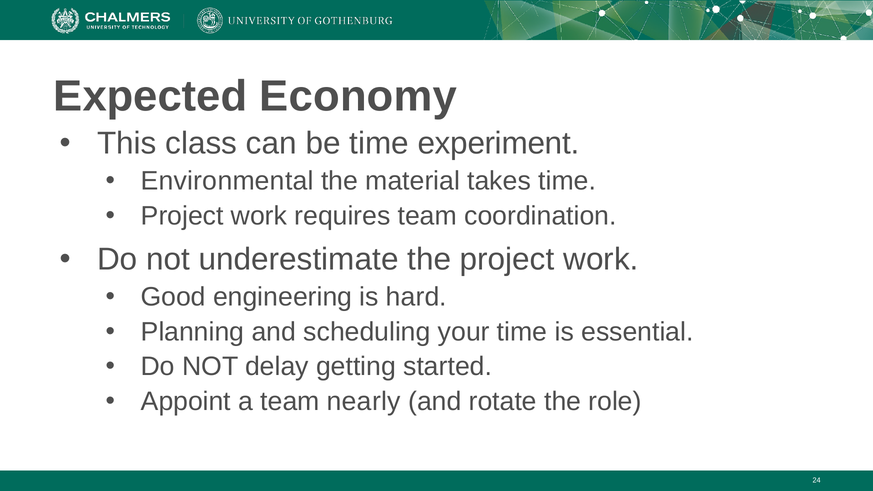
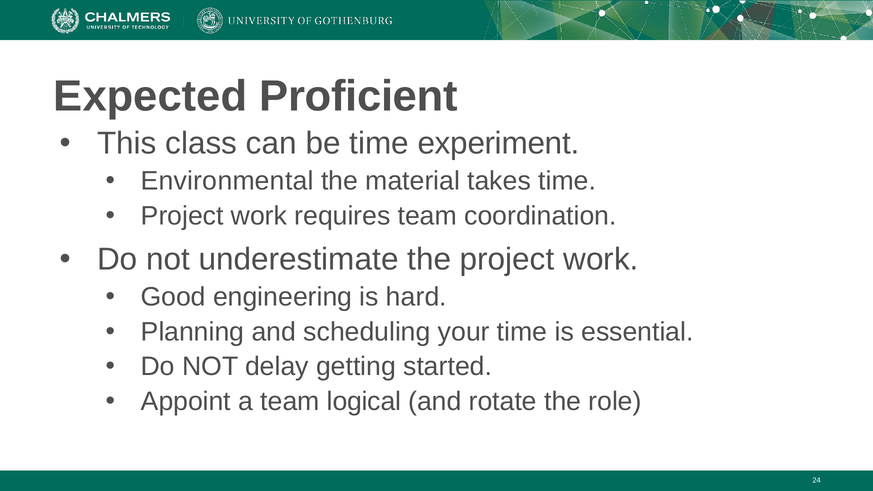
Economy: Economy -> Proficient (359, 96)
nearly: nearly -> logical (364, 402)
